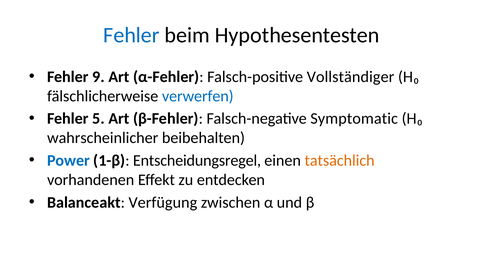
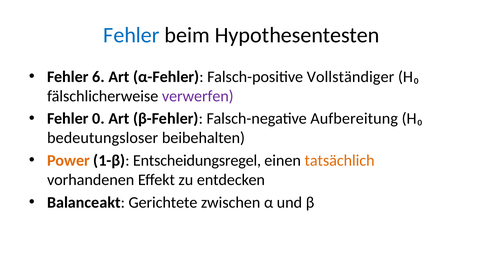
9: 9 -> 6 (99, 77)
verwerfen colour: blue -> purple (198, 96)
5: 5 -> 0 (99, 118)
Symptomatic: Symptomatic -> Aufbereitung (354, 118)
wahrscheinlicher: wahrscheinlicher -> bedeutungsloser (103, 138)
Power colour: blue -> orange (68, 160)
Verfügung: Verfügung -> Gerichtete (163, 202)
